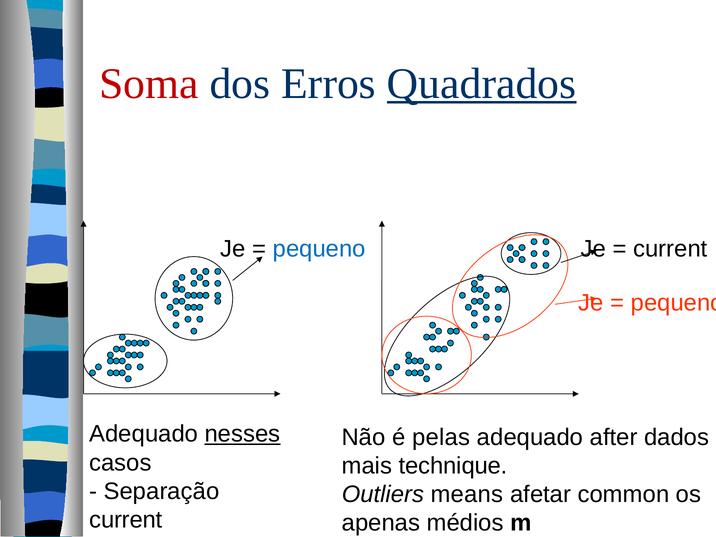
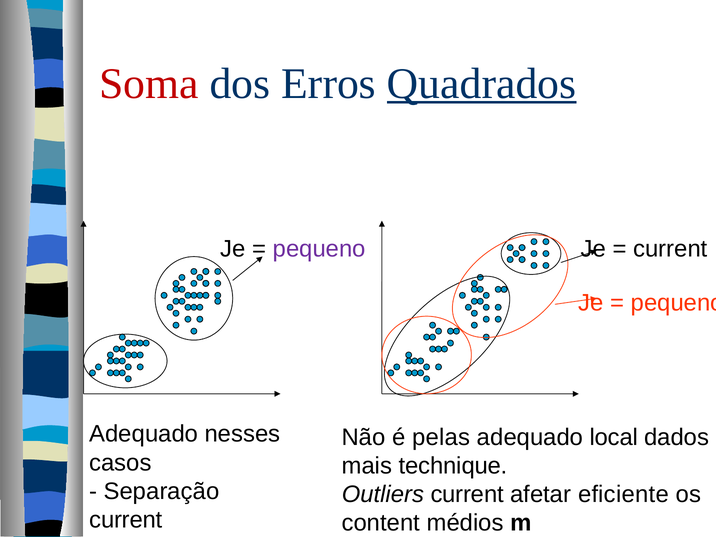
pequeno colour: blue -> purple (319, 249)
nesses underline: present -> none (243, 434)
after: after -> local (614, 437)
Outliers means: means -> current (467, 494)
common: common -> eficiente (623, 494)
apenas: apenas -> content (381, 523)
